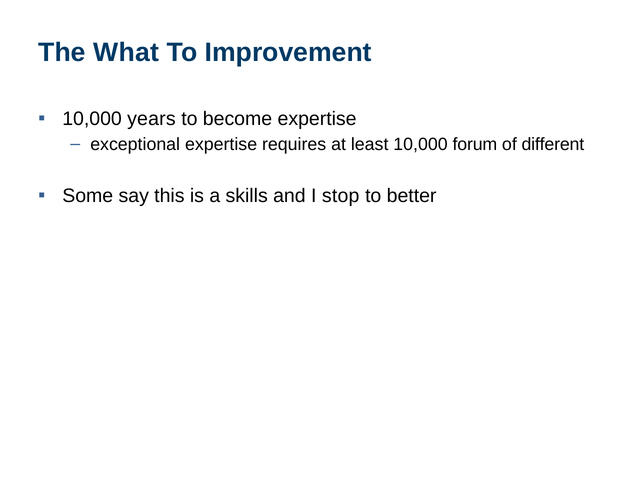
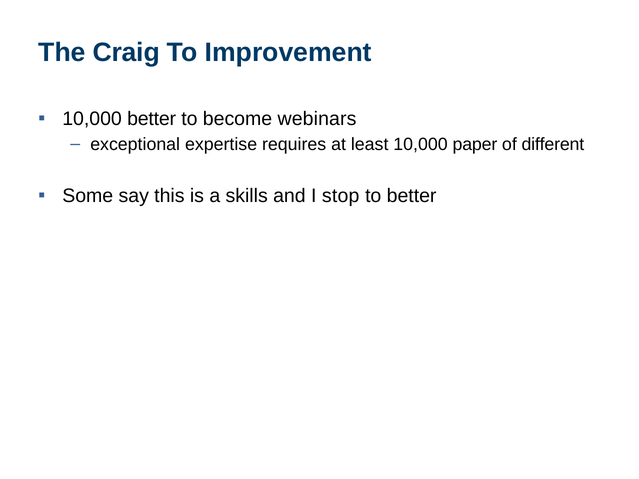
What: What -> Craig (126, 53)
10,000 years: years -> better (152, 119)
become expertise: expertise -> webinars (317, 119)
forum: forum -> paper (475, 145)
